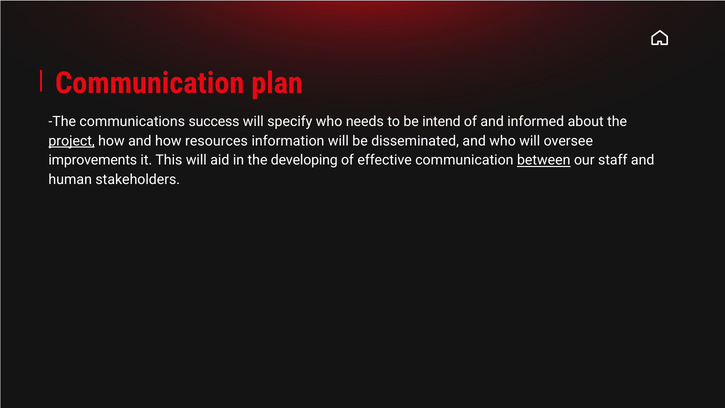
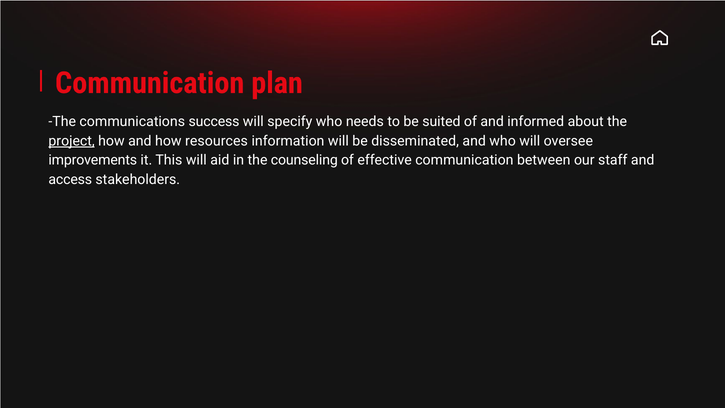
intend: intend -> suited (441, 122)
developing: developing -> counseling (304, 160)
between underline: present -> none (544, 160)
human: human -> access (70, 180)
